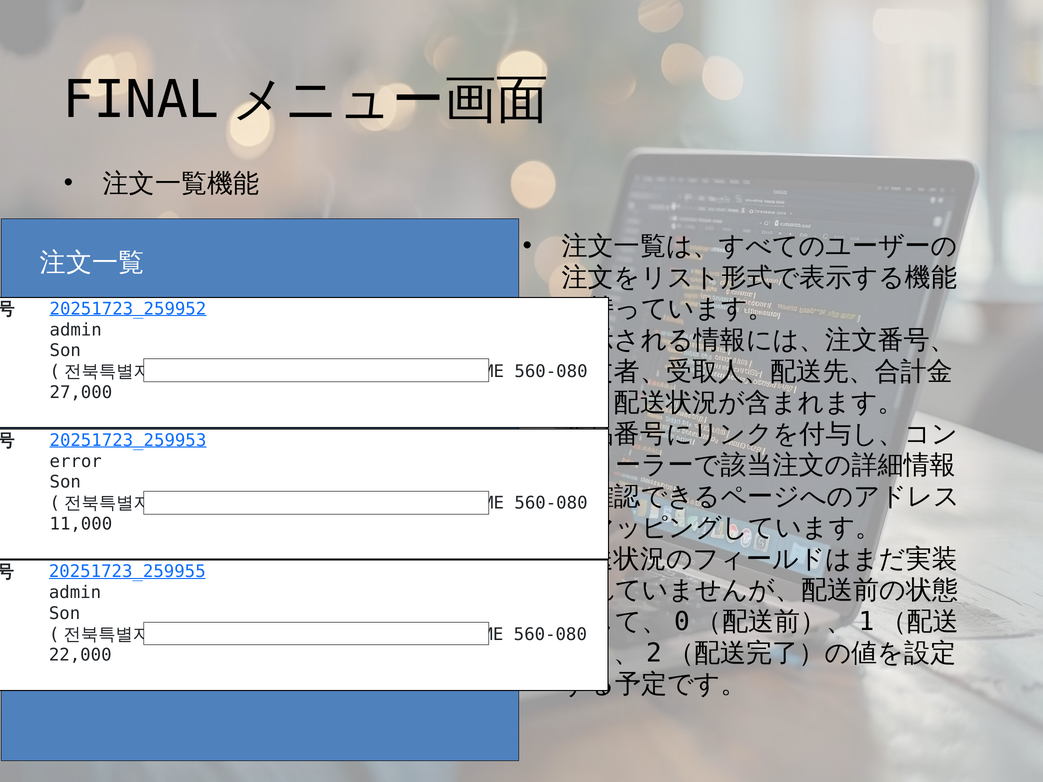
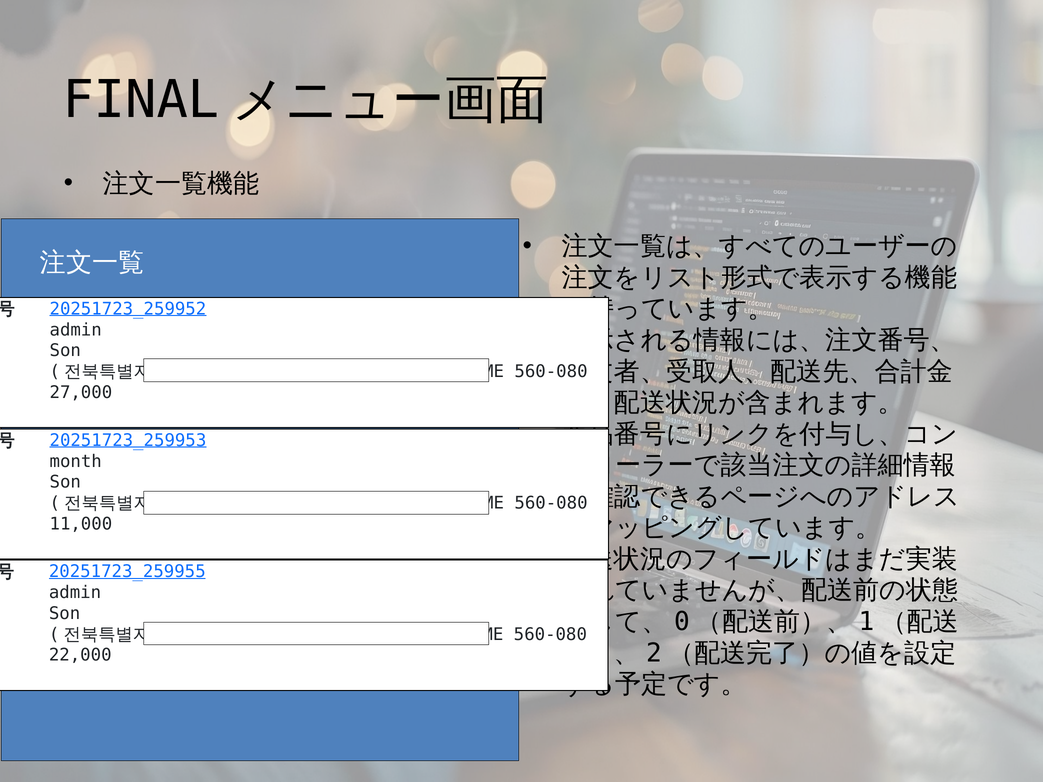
error: error -> month (76, 462)
